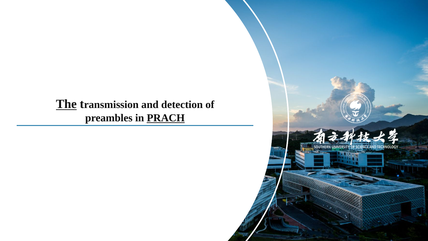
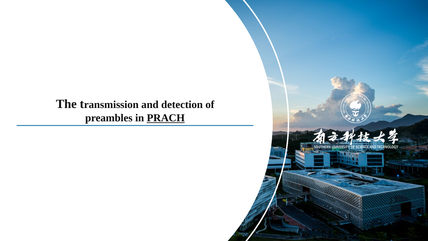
The underline: present -> none (66, 104)
